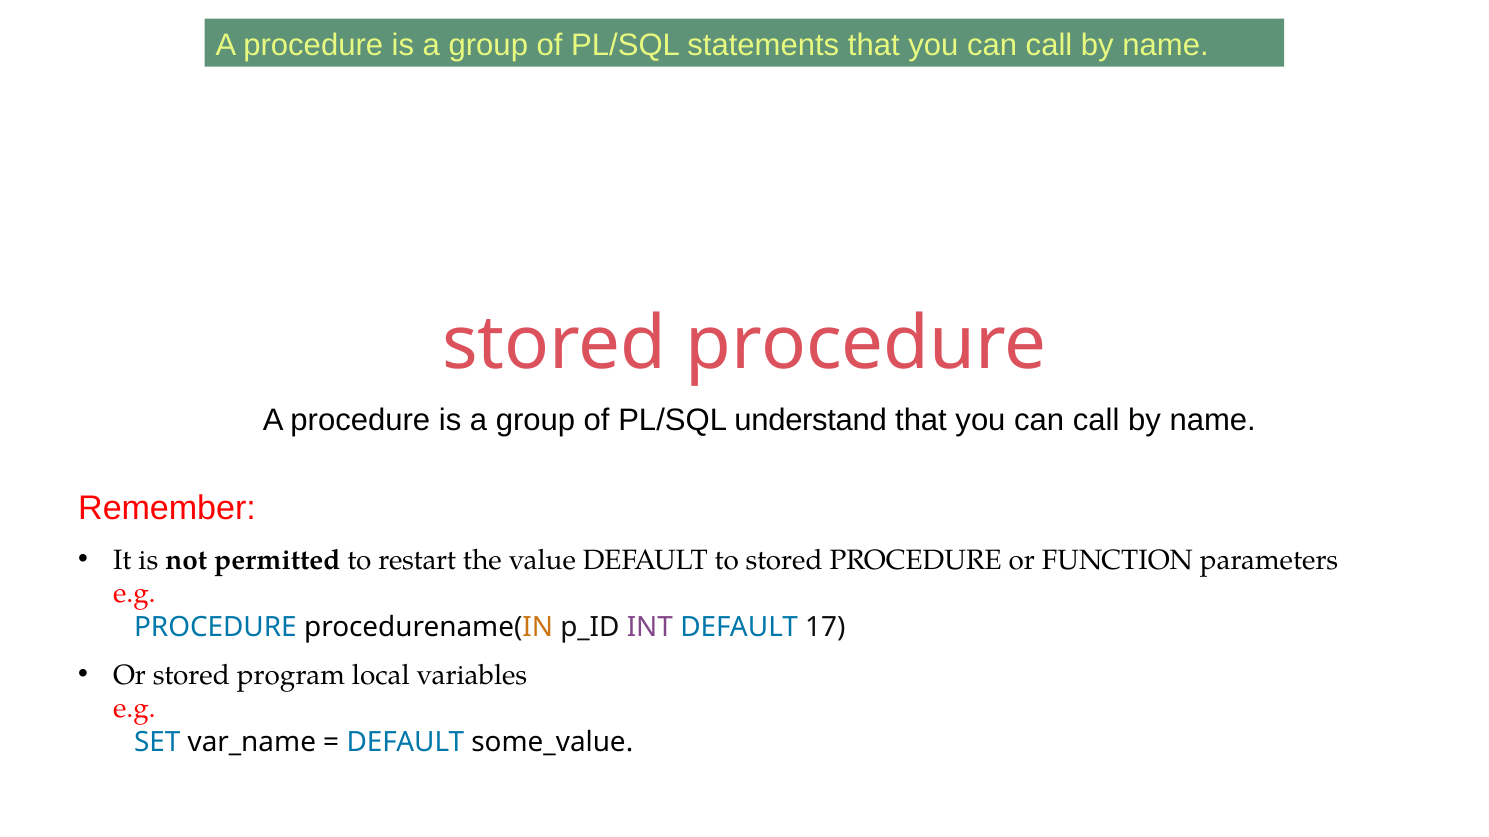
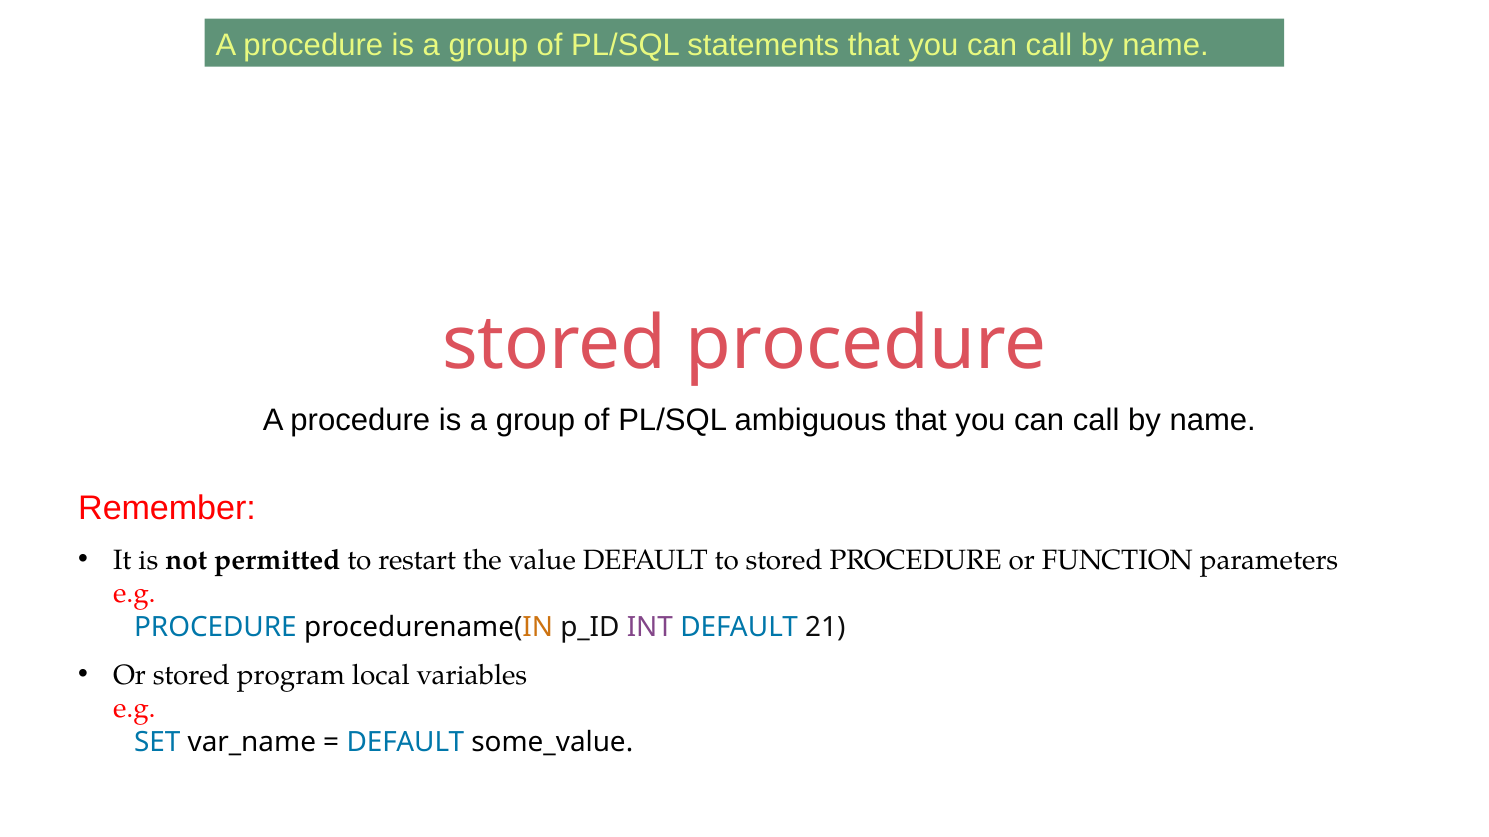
understand: understand -> ambiguous (810, 421)
17: 17 -> 21 (825, 627)
